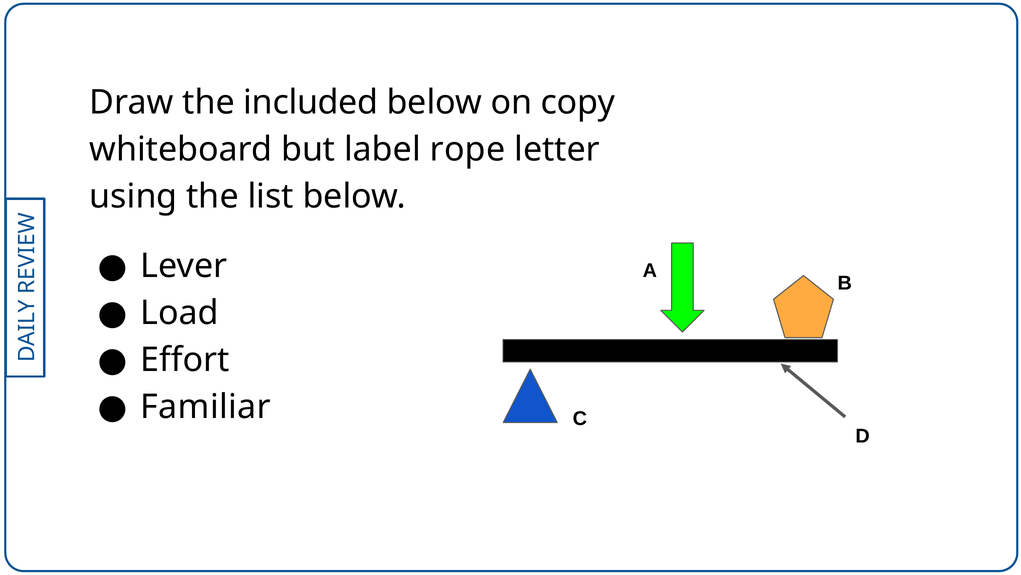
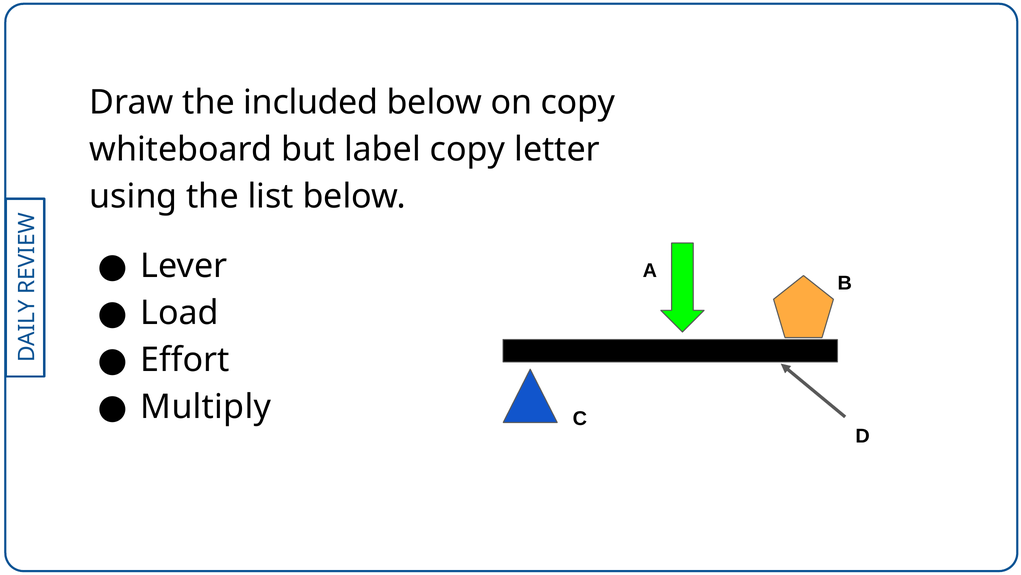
label rope: rope -> copy (468, 149)
Familiar: Familiar -> Multiply (206, 407)
